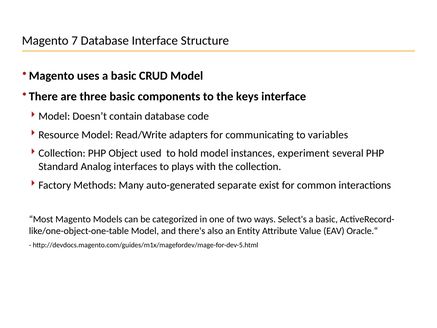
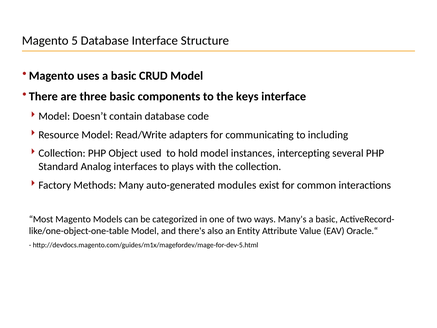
7: 7 -> 5 (75, 41)
variables: variables -> including (328, 135)
experiment: experiment -> intercepting (304, 153)
separate: separate -> modules (237, 185)
Select's: Select's -> Many's (292, 219)
